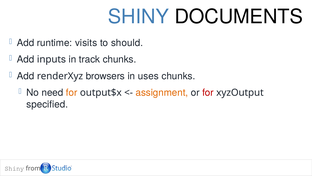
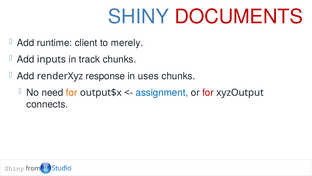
DOCUMENTS colour: black -> red (239, 17)
visits: visits -> client (86, 43)
should: should -> merely (127, 43)
browsers: browsers -> response (105, 76)
assignment colour: orange -> blue (162, 92)
specified: specified -> connects (47, 104)
